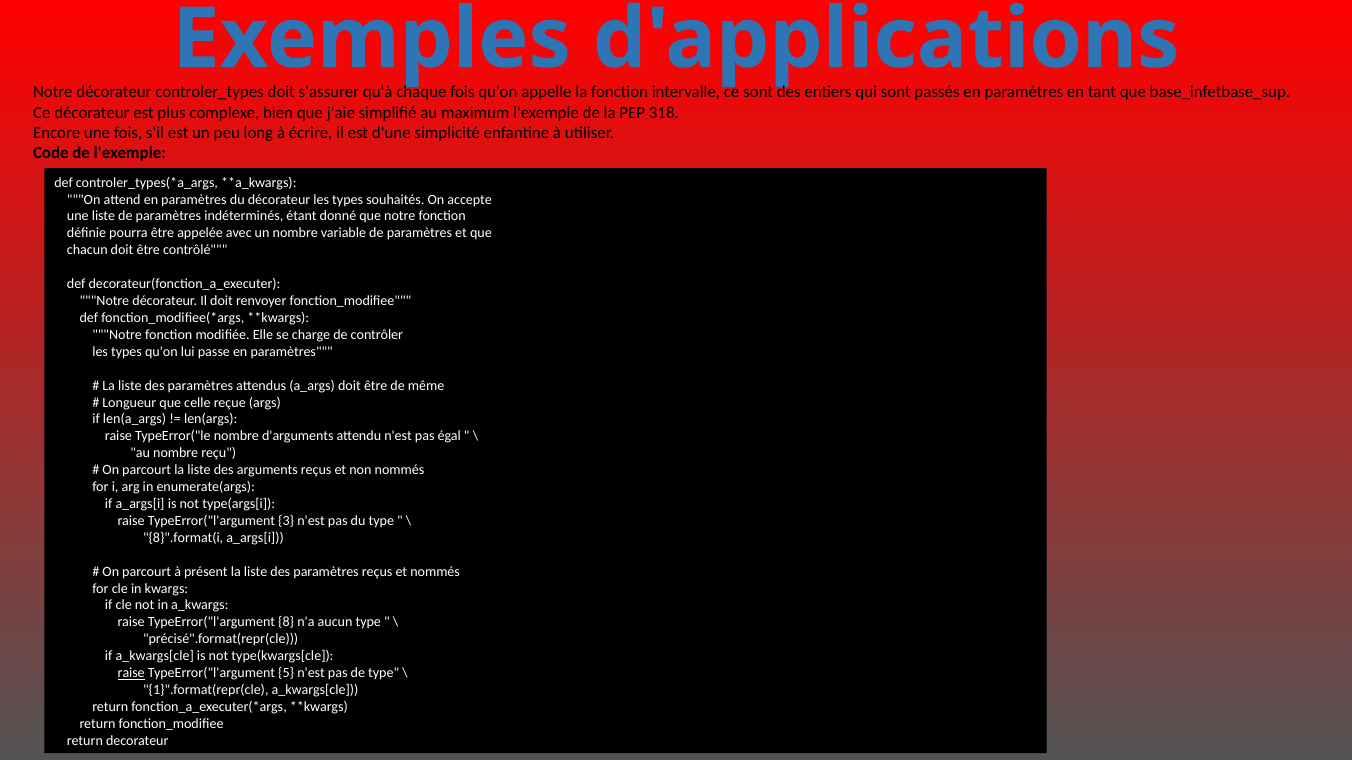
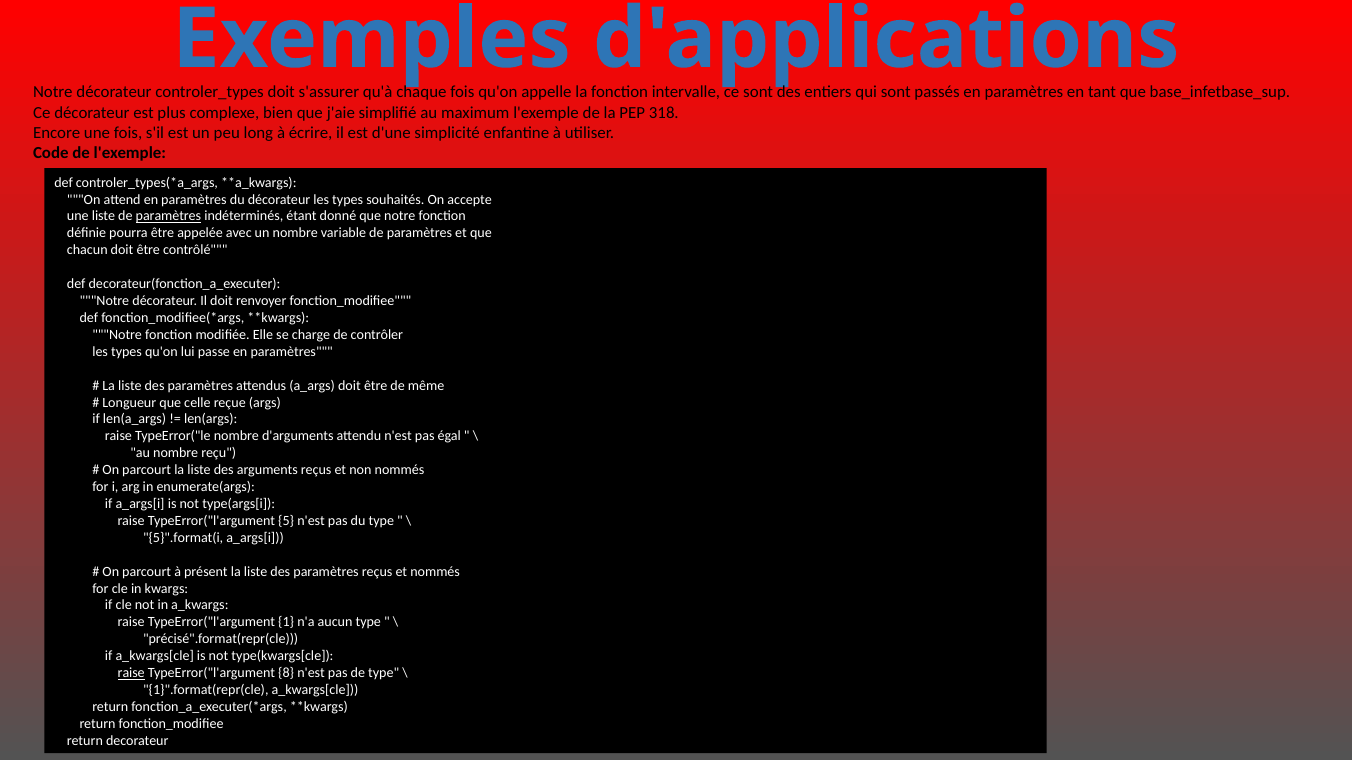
paramètres underline: none -> present (168, 216)
3: 3 -> 5 (286, 521)
8}".format(i: 8}".format(i -> 5}".format(i (183, 538)
8: 8 -> 1 (286, 623)
5: 5 -> 8 (286, 673)
